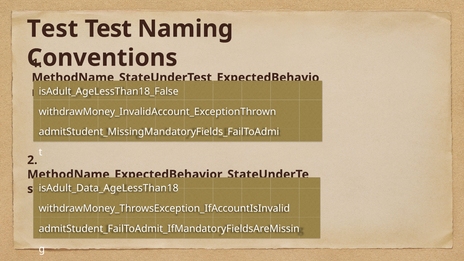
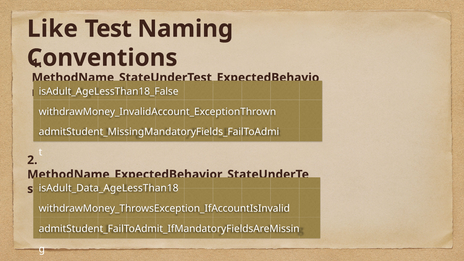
Test: Test -> Like (52, 29)
